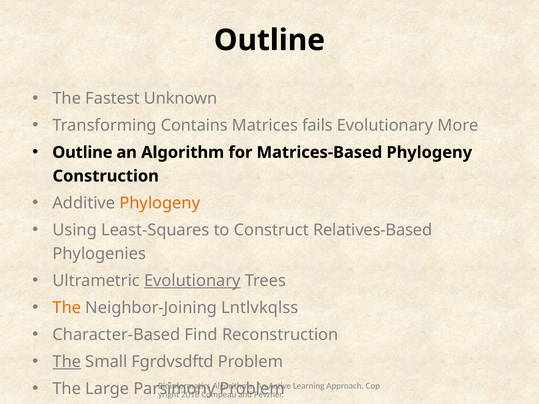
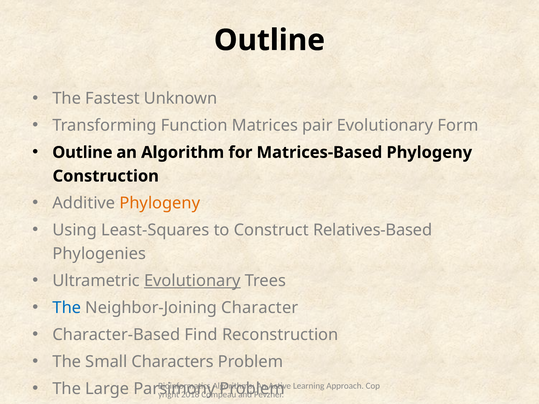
Contains: Contains -> Function (194, 126)
fails: fails -> pair (317, 126)
More: More -> Form (458, 126)
The colour: orange -> blue (67, 308)
Lntlvkqlss: Lntlvkqlss -> Character (260, 308)
The underline: present -> none (67, 362)
Fgrdvsdftd: Fgrdvsdftd -> Characters (173, 362)
